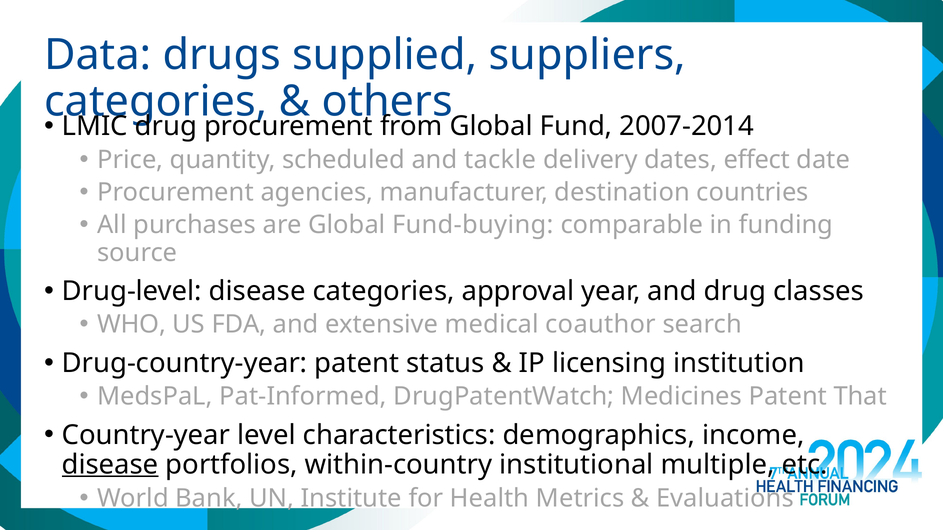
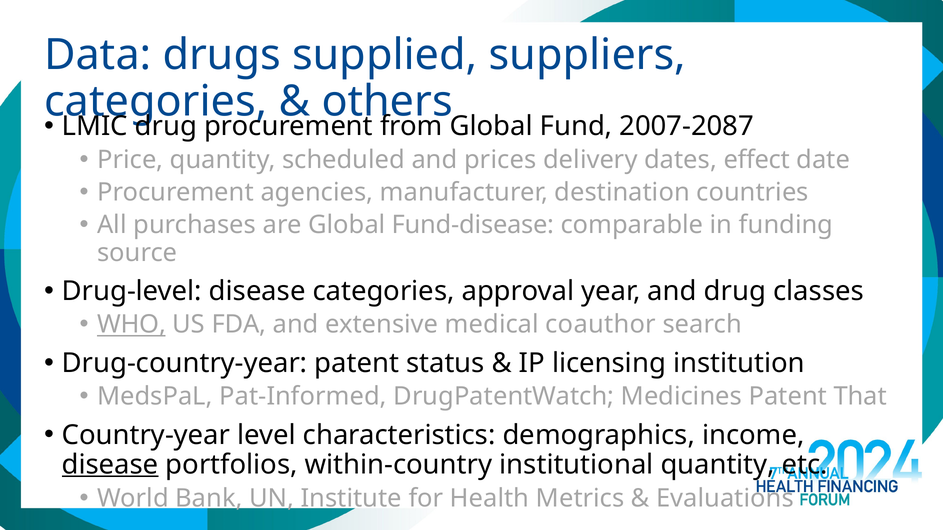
2007-2014: 2007-2014 -> 2007-2087 (687, 126)
tackle: tackle -> prices (500, 160)
Fund-buying: Fund-buying -> Fund-disease (473, 225)
WHO underline: none -> present (132, 325)
institutional multiple: multiple -> quantity (718, 465)
